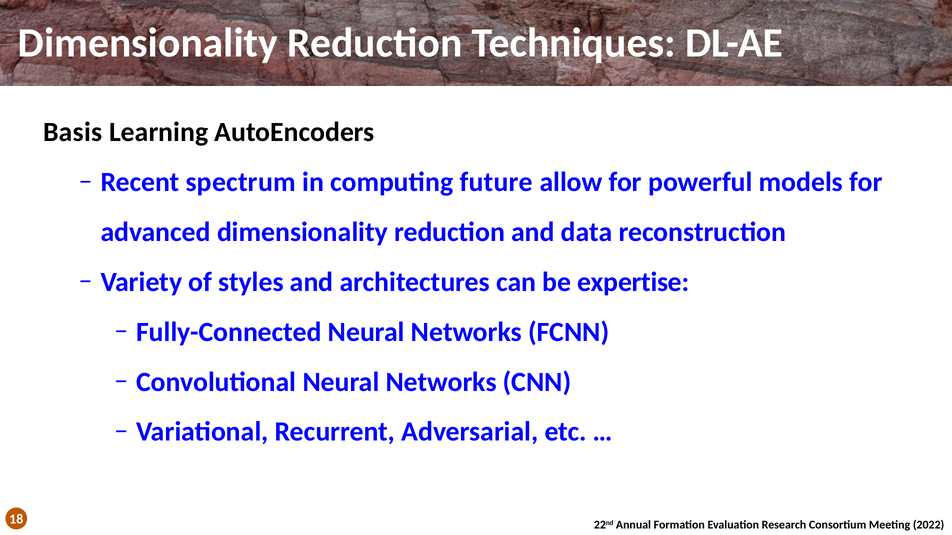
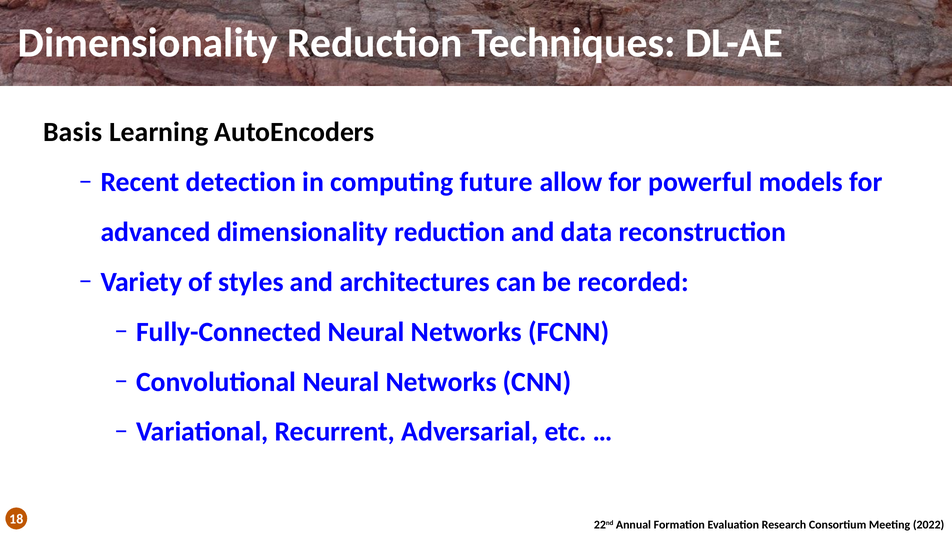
spectrum: spectrum -> detection (241, 182)
expertise: expertise -> recorded (633, 282)
